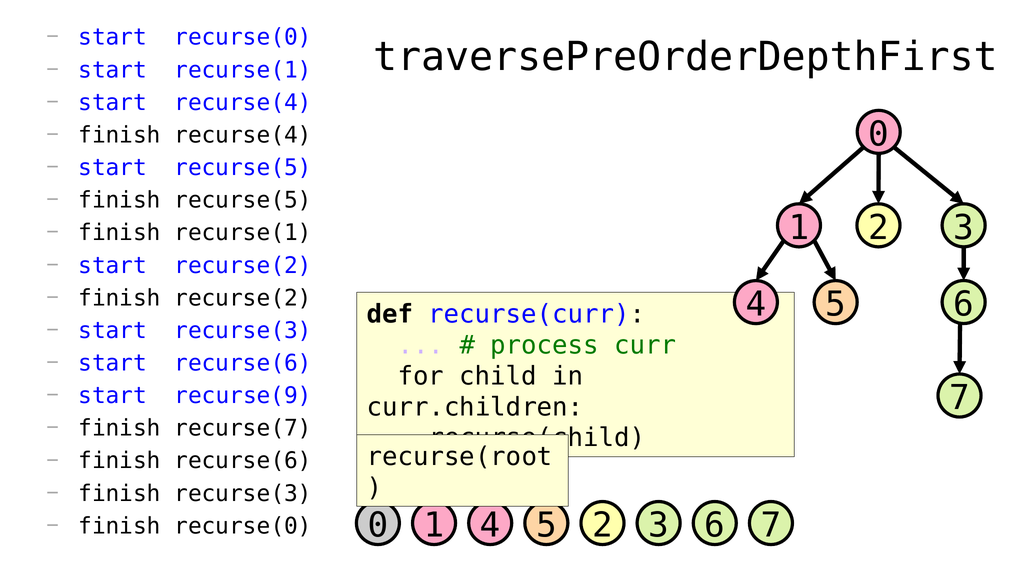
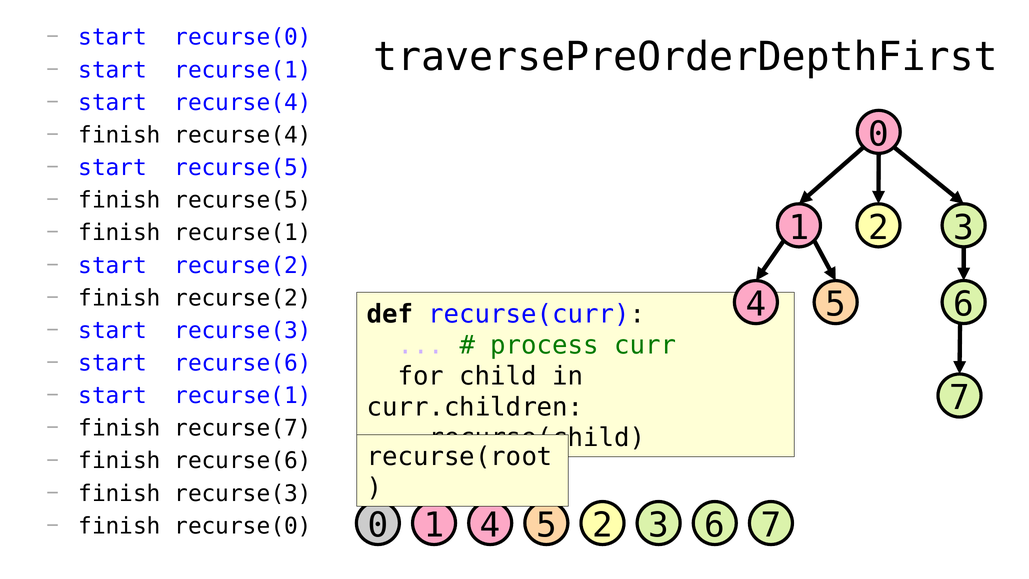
recurse(9: recurse(9 -> recurse(1 (243, 396)
